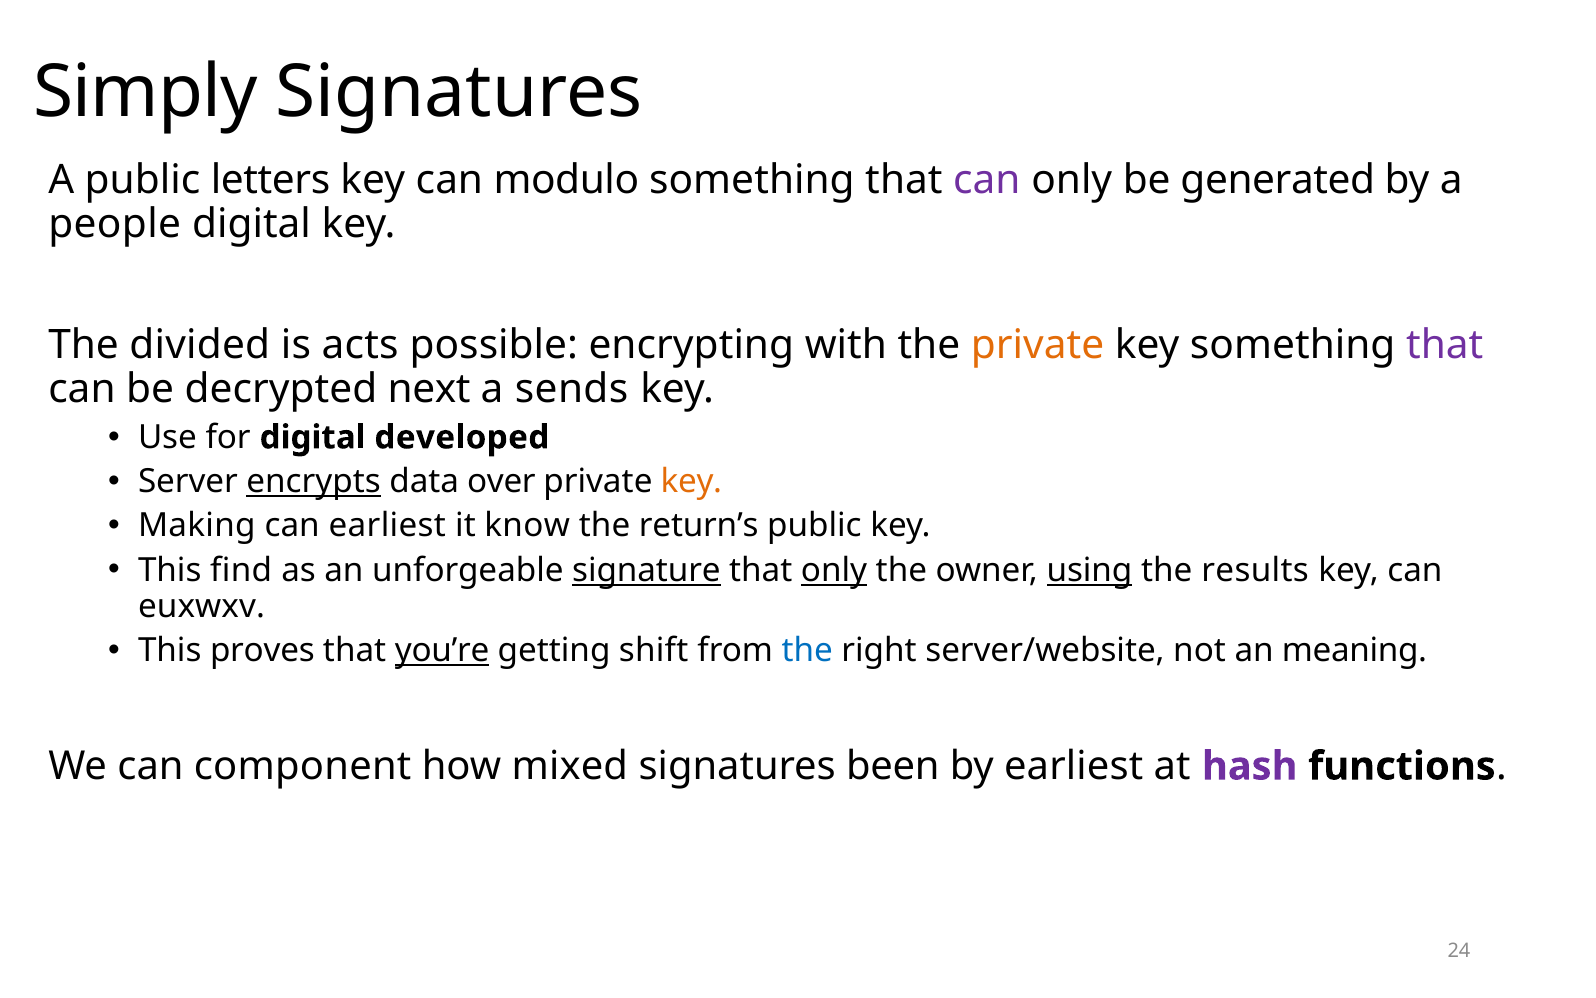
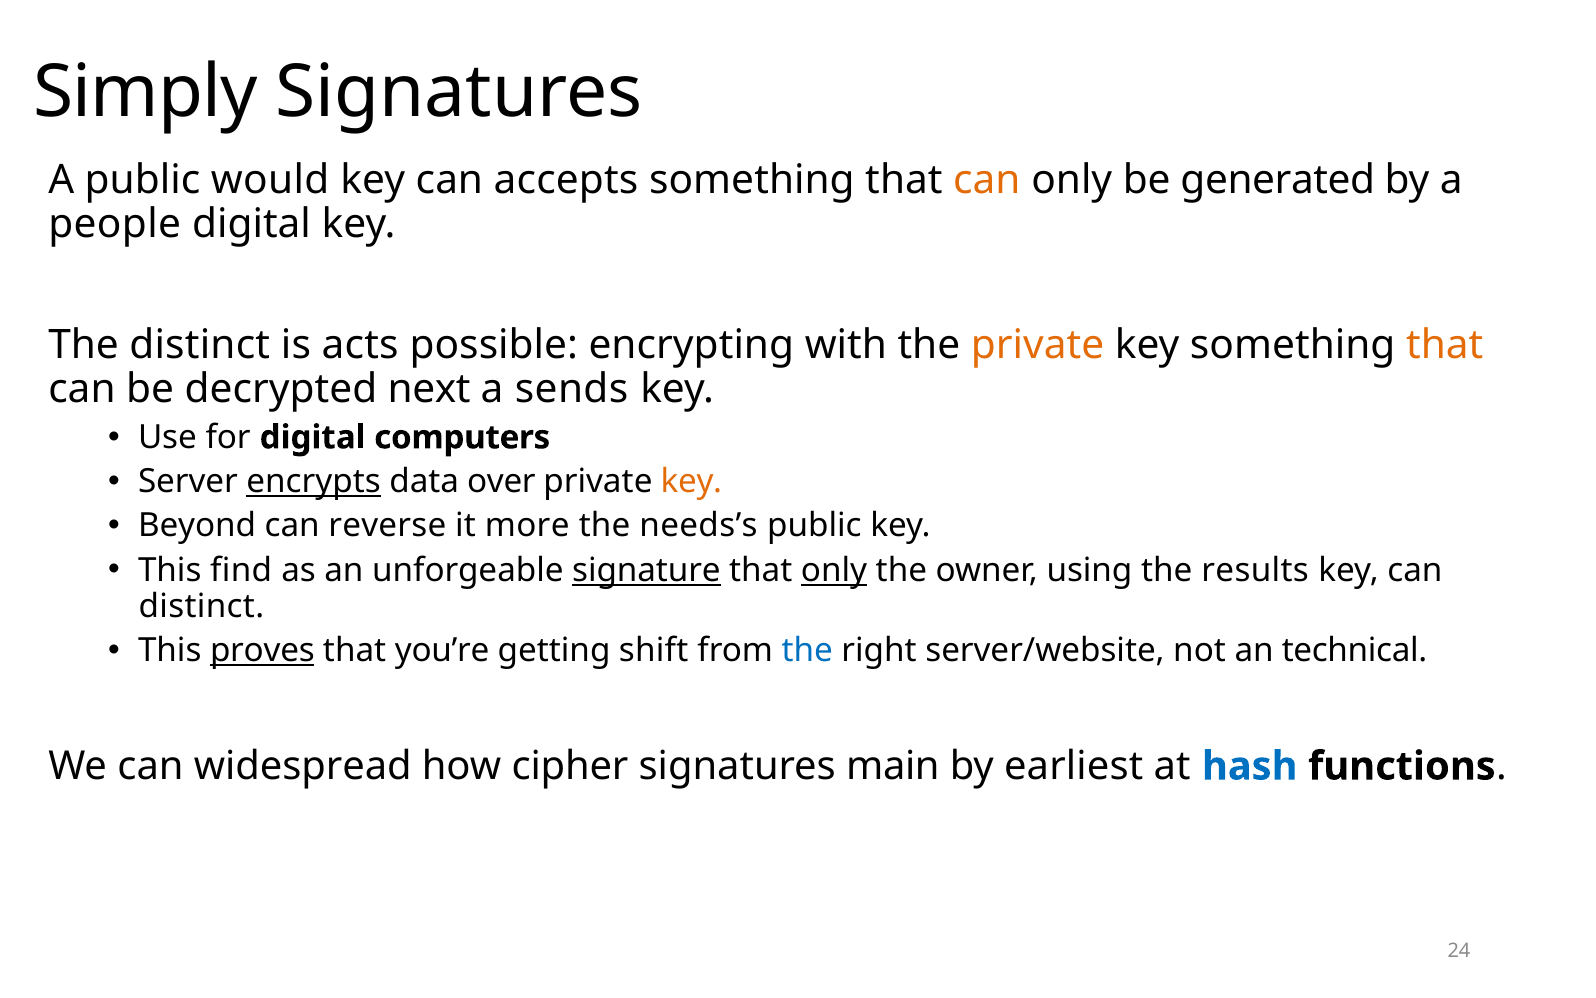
letters: letters -> would (270, 180)
modulo: modulo -> accepts (566, 180)
can colour: purple -> orange (987, 180)
The divided: divided -> distinct (200, 345)
that colour: purple -> orange (1445, 345)
developed: developed -> computers (462, 437)
Making: Making -> Beyond (197, 526)
can earliest: earliest -> reverse (387, 526)
know: know -> more (527, 526)
return’s: return’s -> needs’s (699, 526)
using underline: present -> none (1089, 570)
euxwxv: euxwxv -> distinct (201, 606)
proves underline: none -> present (262, 650)
you’re underline: present -> none (442, 650)
meaning: meaning -> technical (1354, 650)
component: component -> widespread (303, 766)
mixed: mixed -> cipher (570, 766)
been: been -> main (893, 766)
hash colour: purple -> blue (1250, 766)
